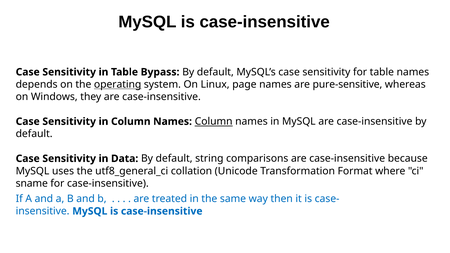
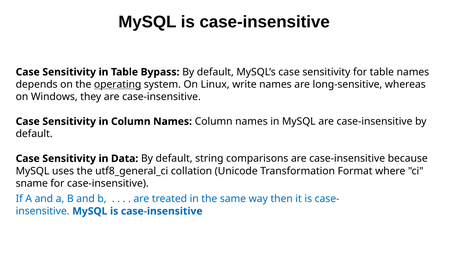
page: page -> write (244, 84)
pure-sensitive: pure-sensitive -> long-sensitive (347, 84)
Column underline: present -> none (214, 122)
